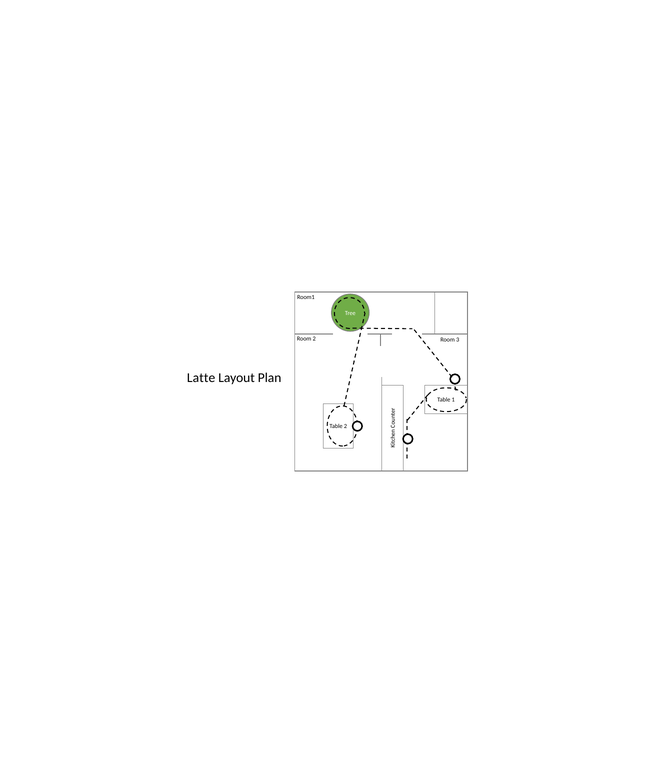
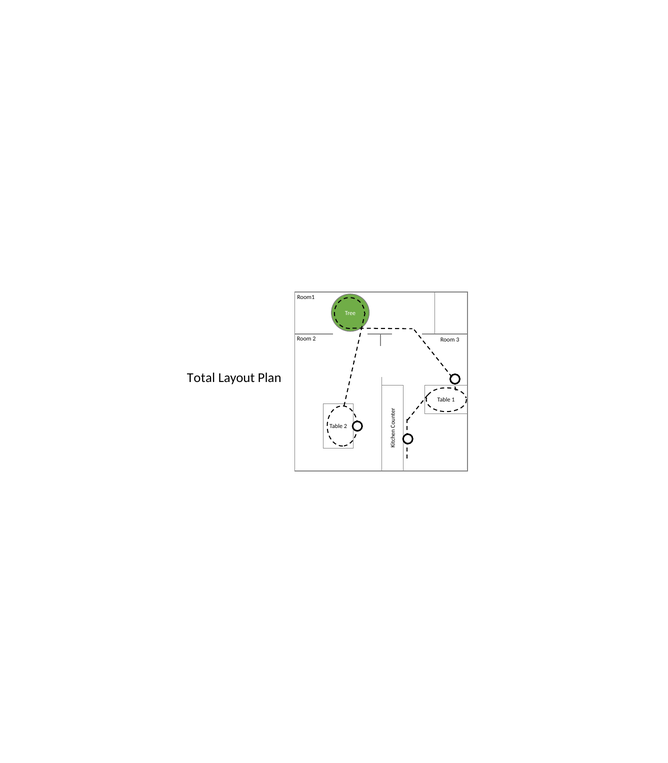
Latte: Latte -> Total (201, 378)
